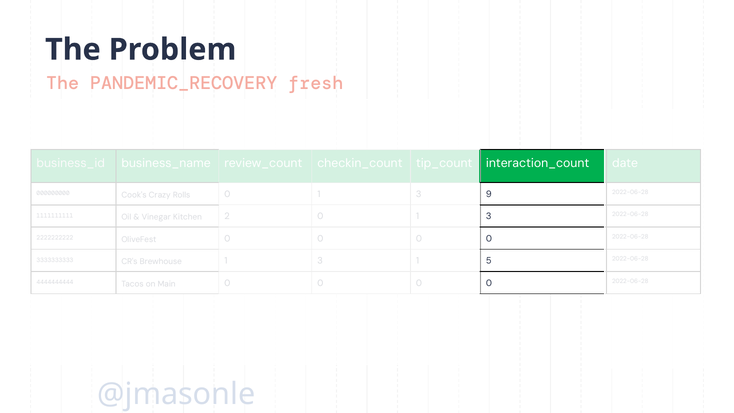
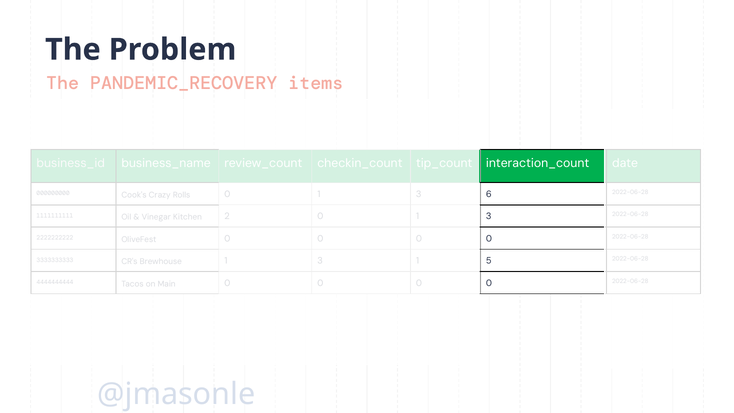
fresh: fresh -> items (316, 83)
9: 9 -> 6 (489, 194)
